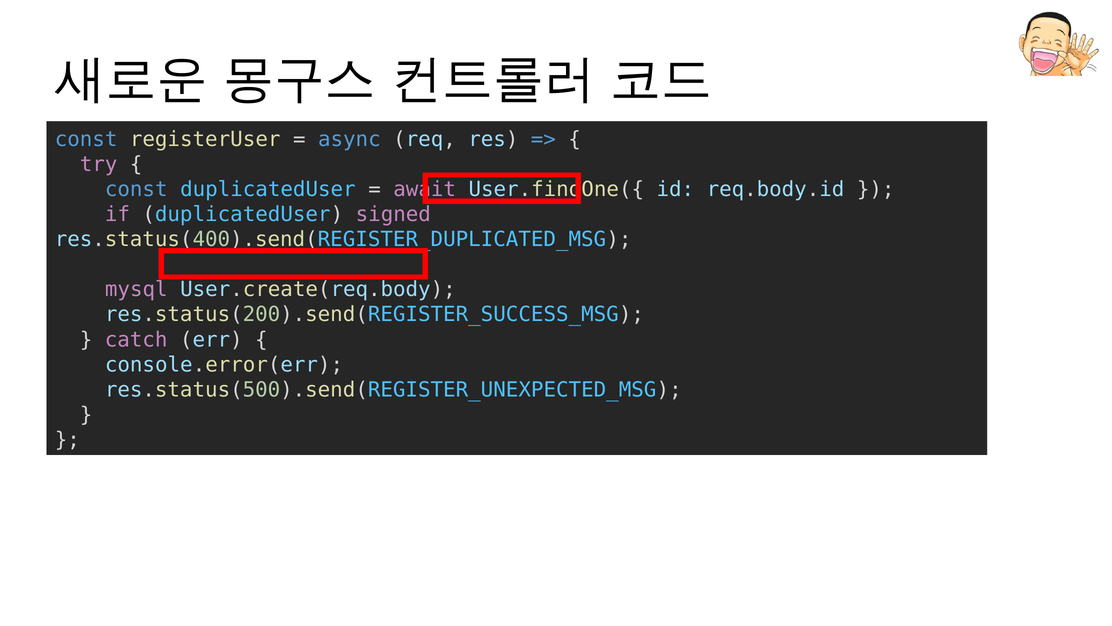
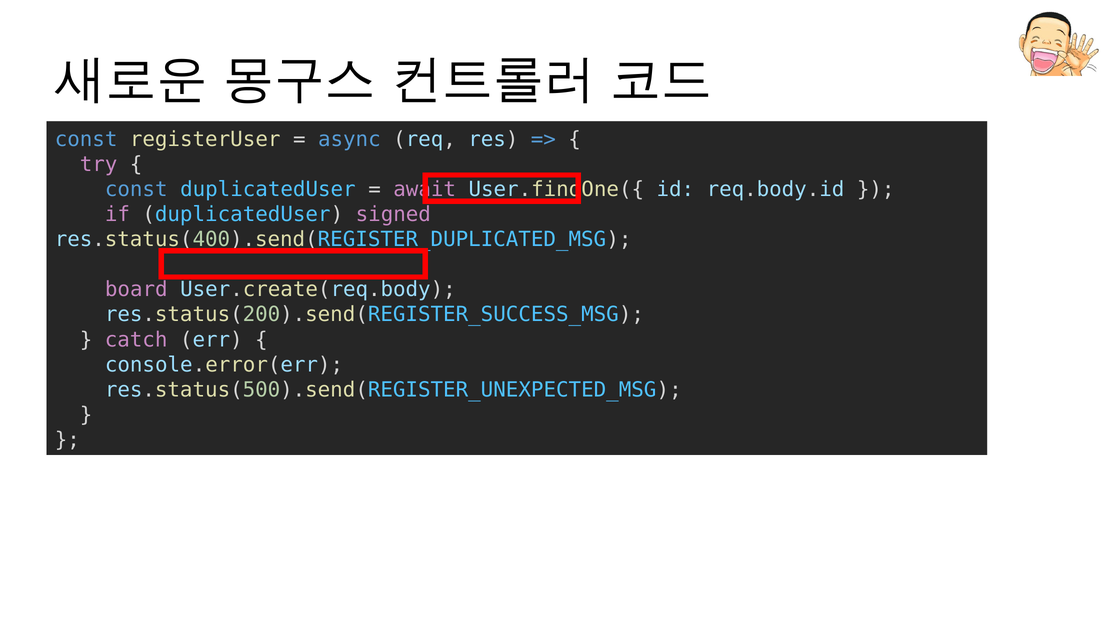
mysql: mysql -> board (136, 289)
